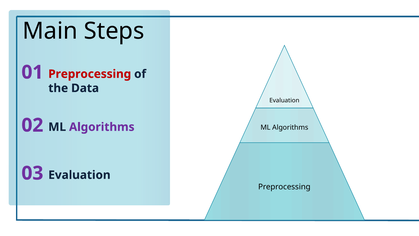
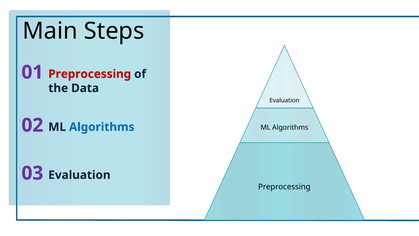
Algorithms colour: purple -> blue (102, 127)
